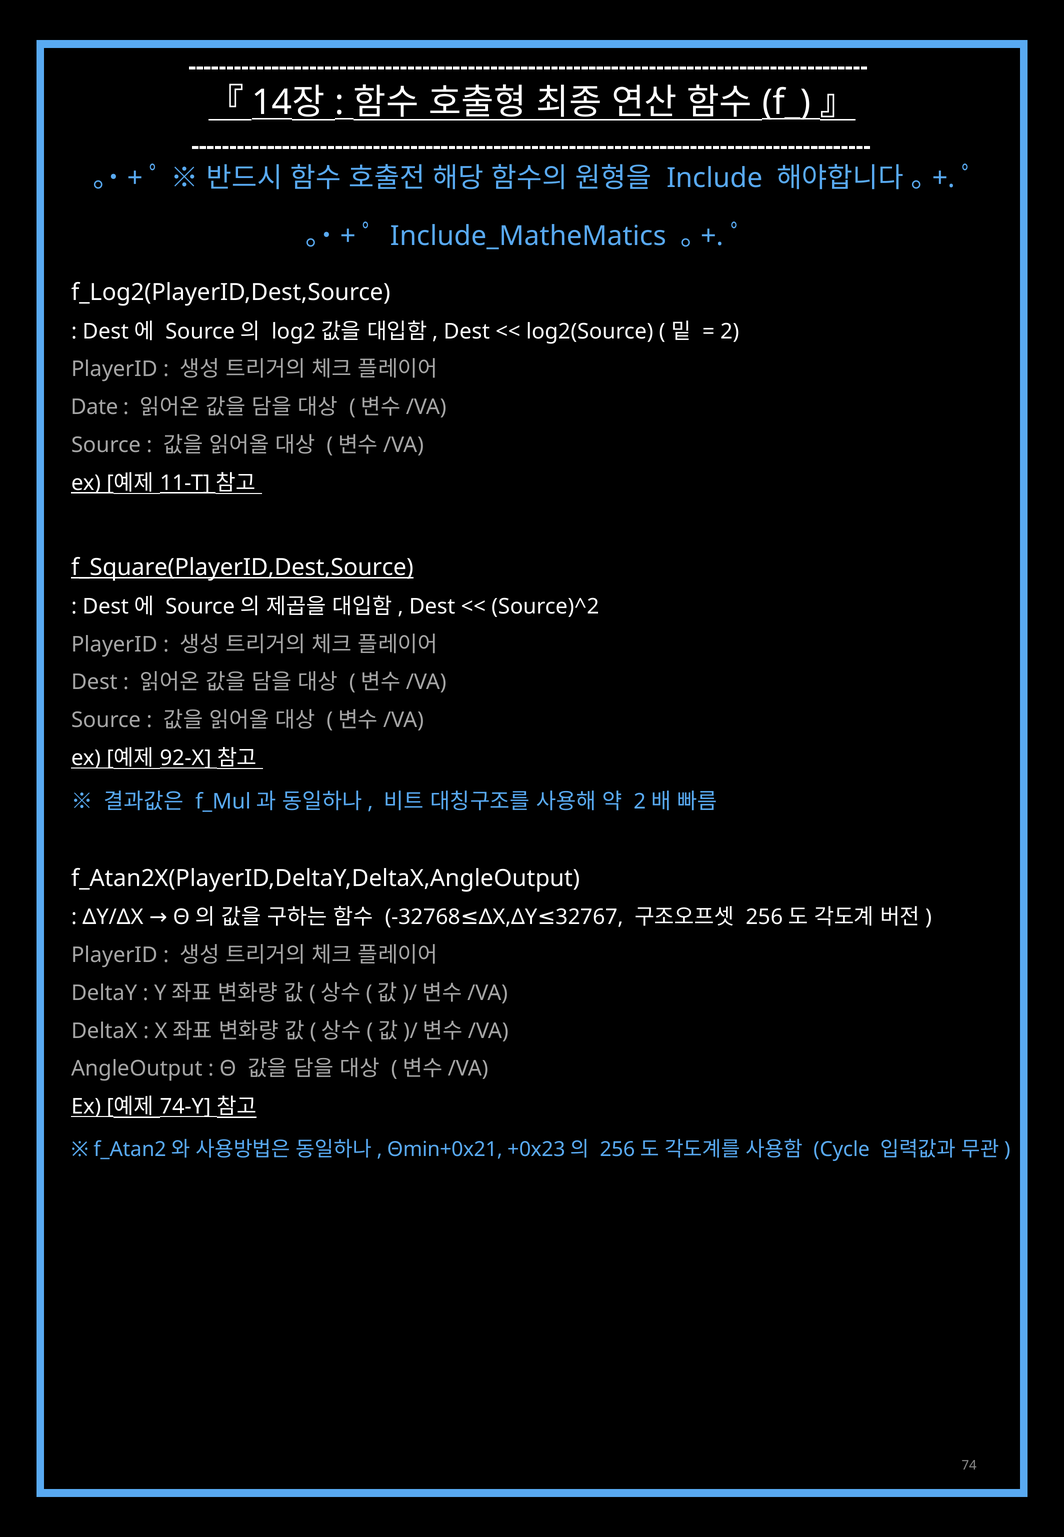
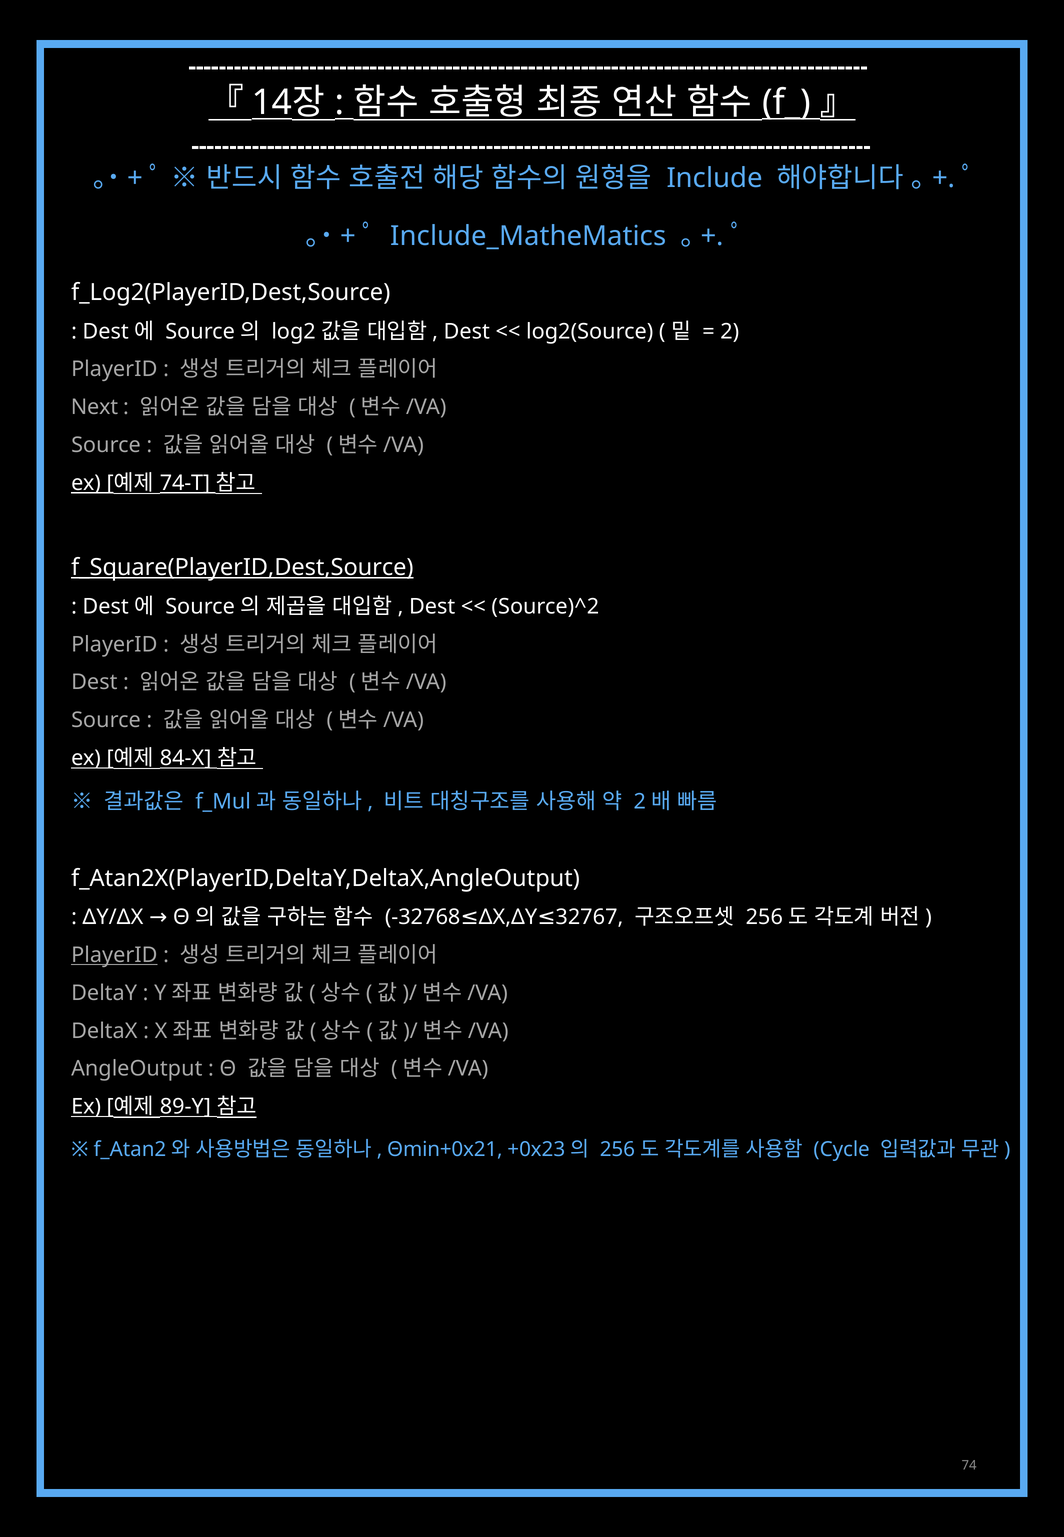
Date: Date -> Next (94, 407)
11-T: 11-T -> 74-T (185, 483)
92-X: 92-X -> 84-X (186, 758)
PlayerID underline: none -> present (114, 955)
74-Y: 74-Y -> 89-Y (185, 1107)
